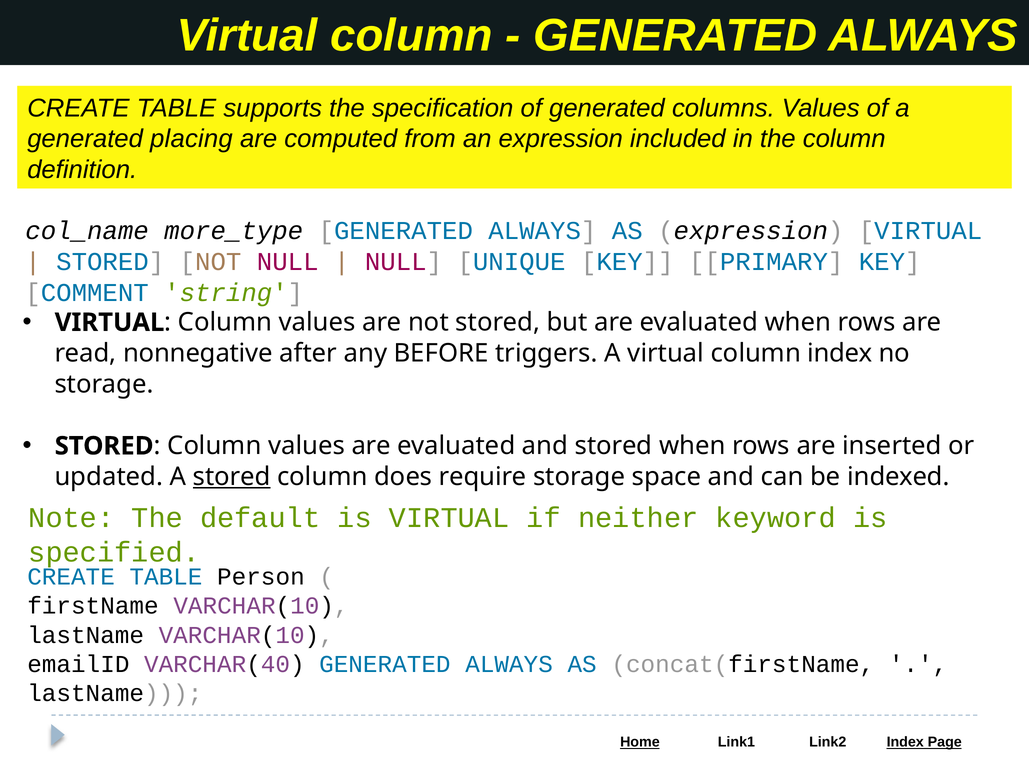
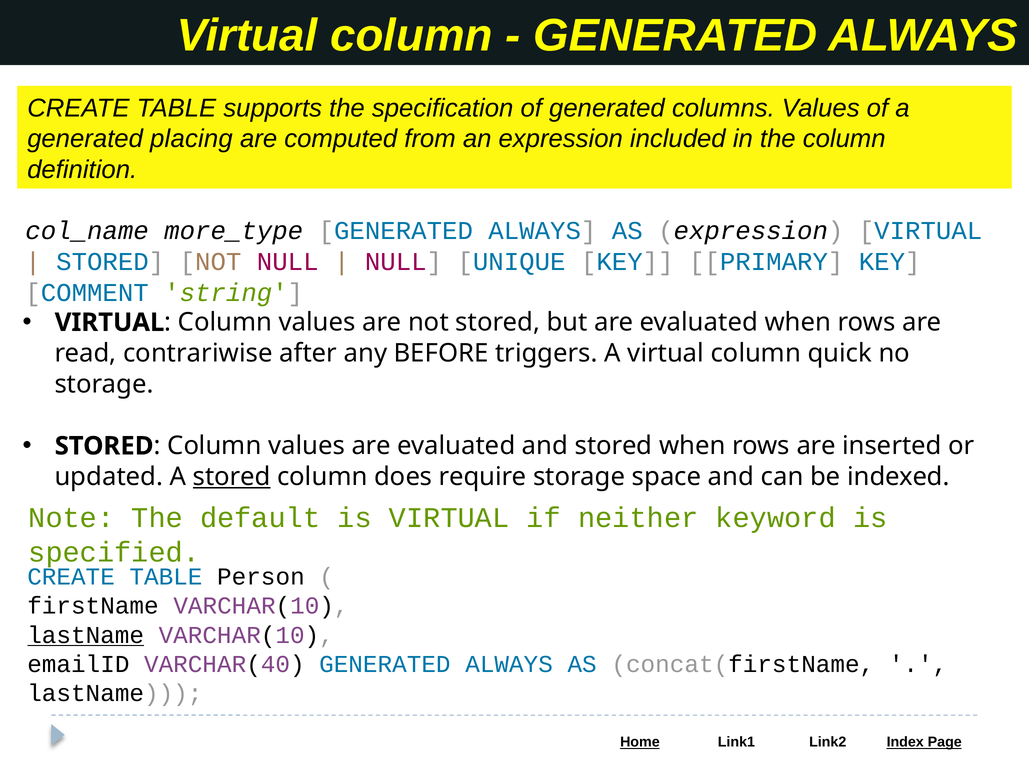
nonnegative: nonnegative -> contrariwise (198, 353)
column index: index -> quick (840, 353)
lastName underline: none -> present (86, 635)
